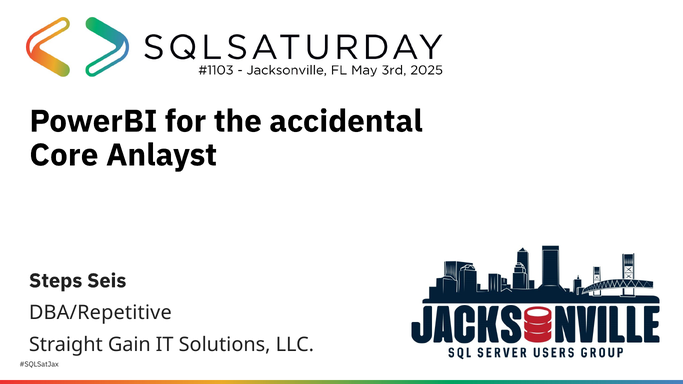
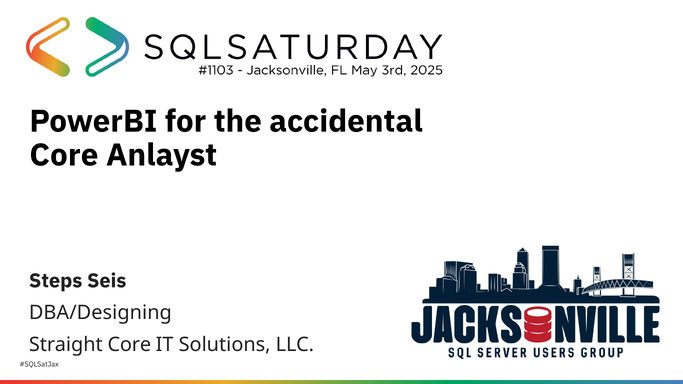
DBA/Repetitive: DBA/Repetitive -> DBA/Designing (100, 313)
Straight Gain: Gain -> Core (129, 345)
